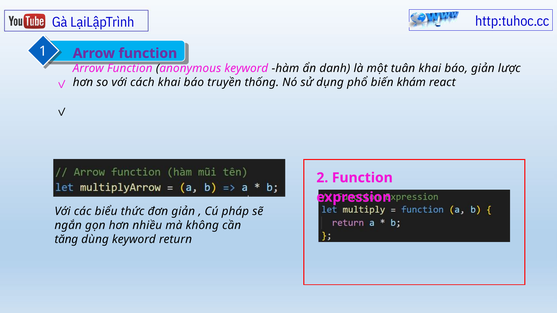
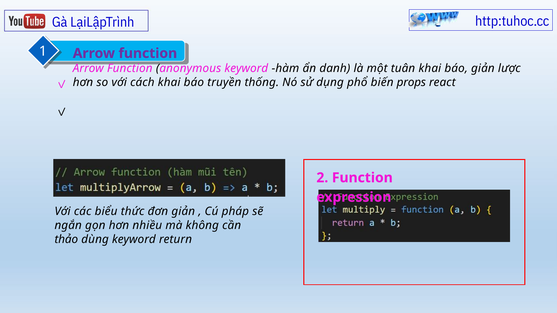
khám: khám -> props (411, 82)
tăng: tăng -> thảo (66, 239)
